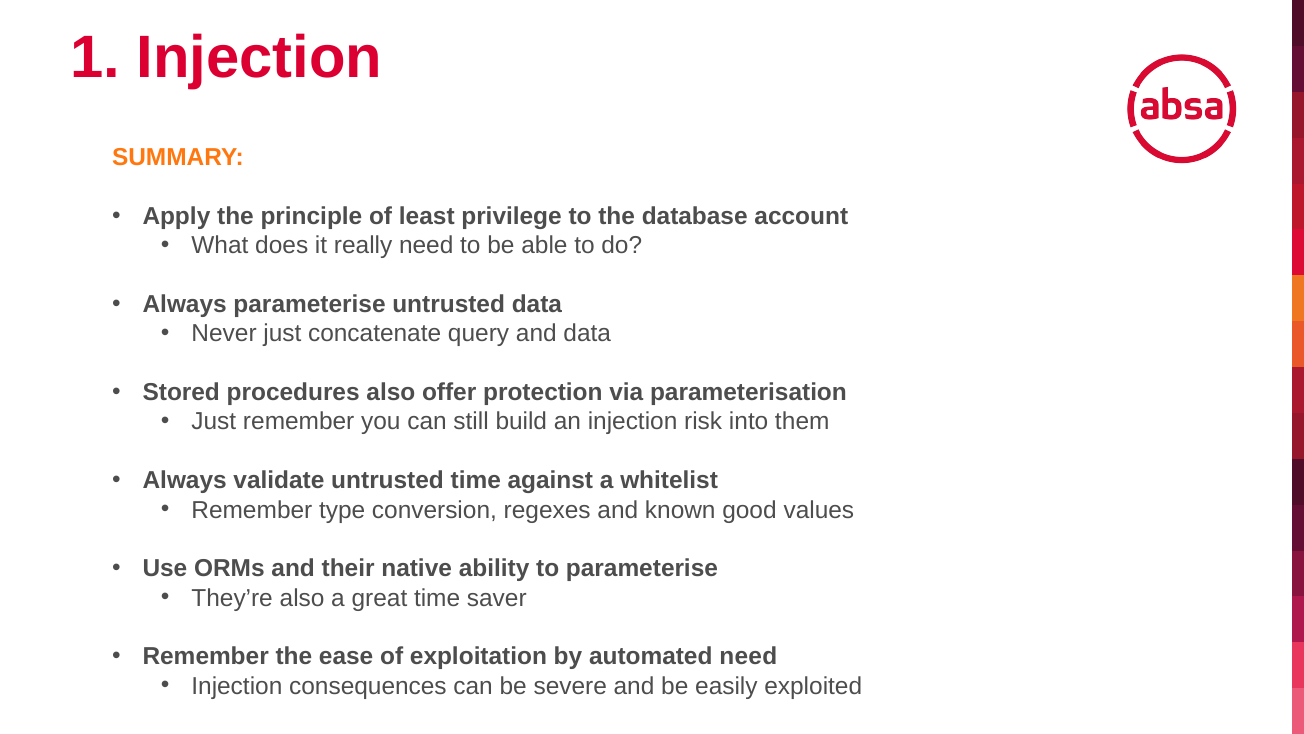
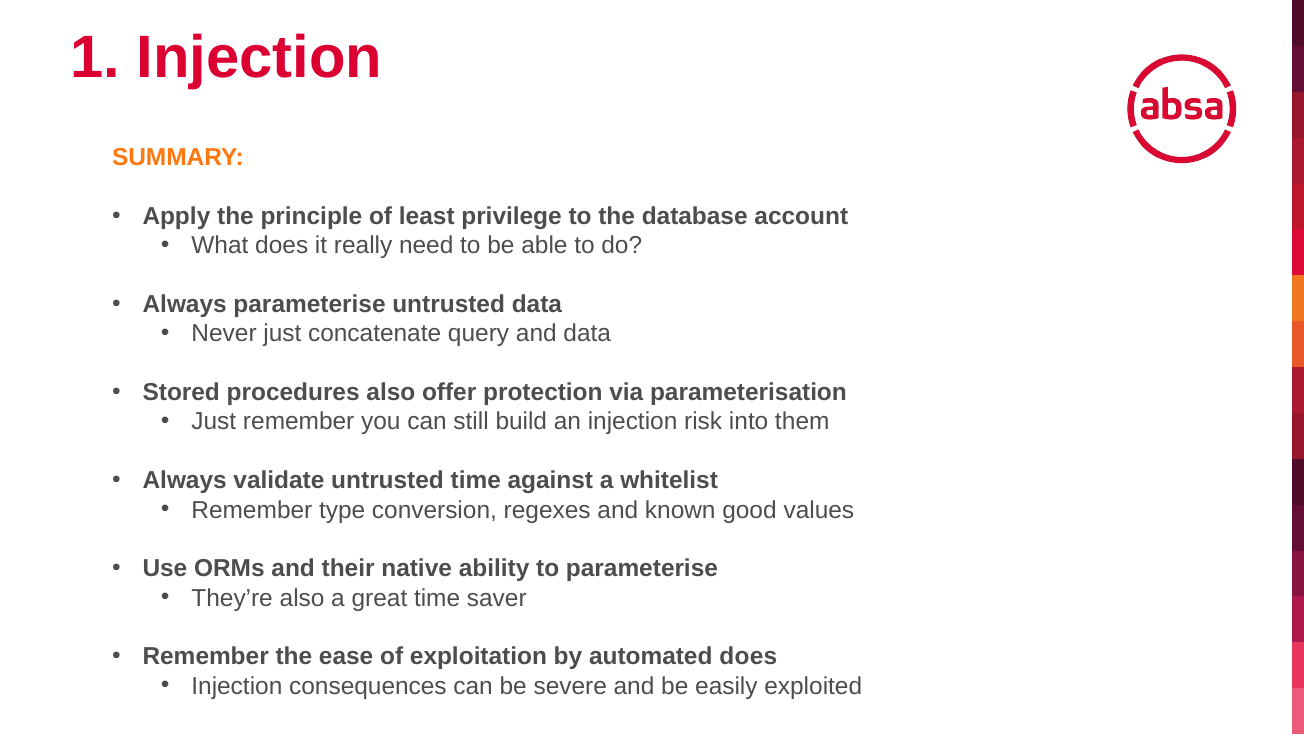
automated need: need -> does (748, 656)
